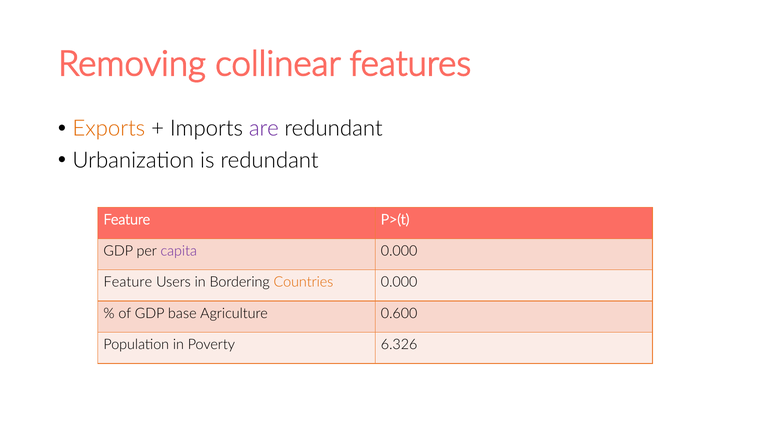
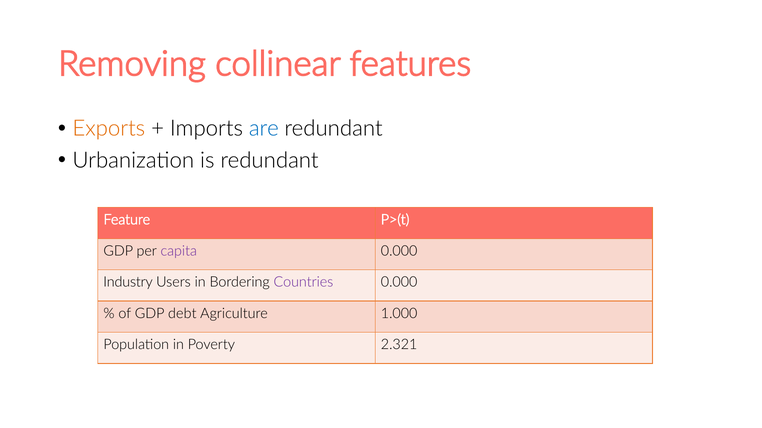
are colour: purple -> blue (264, 129)
Feature: Feature -> Industry (128, 282)
Countries colour: orange -> purple (303, 282)
base: base -> debt (182, 314)
0.600: 0.600 -> 1.000 (399, 314)
6.326: 6.326 -> 2.321 (399, 345)
